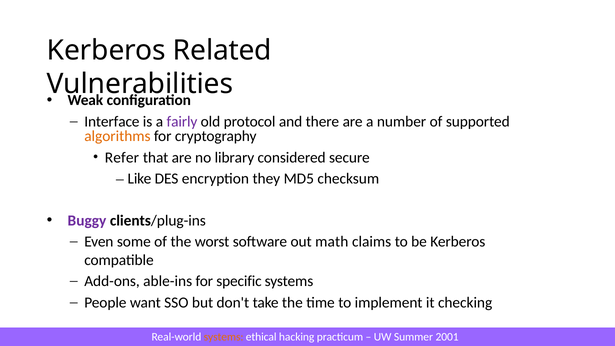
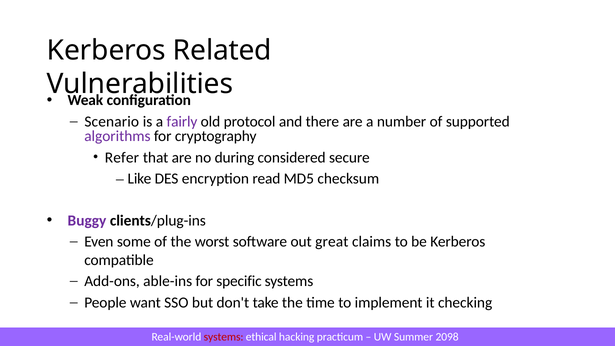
Interface: Interface -> Scenario (112, 121)
algorithms colour: orange -> purple (117, 136)
library: library -> during (234, 158)
they: they -> read (266, 179)
math: math -> great (332, 242)
systems colour: orange -> red (224, 337)
2001: 2001 -> 2098 (447, 337)
